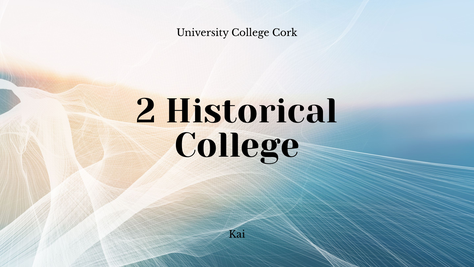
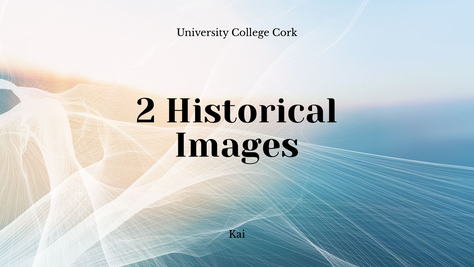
College: College -> Images (237, 145)
